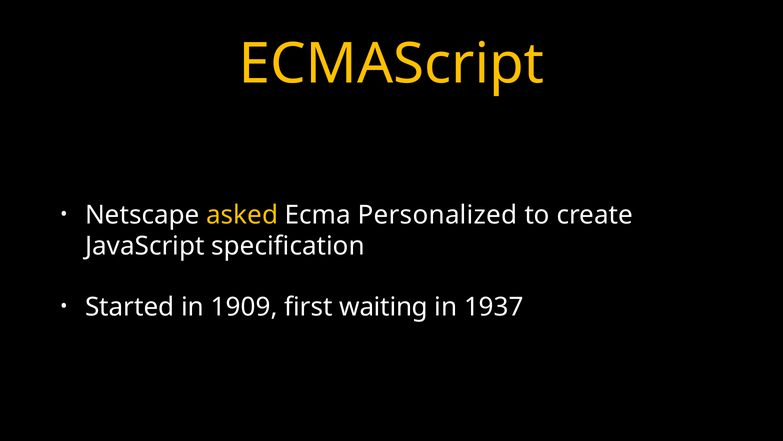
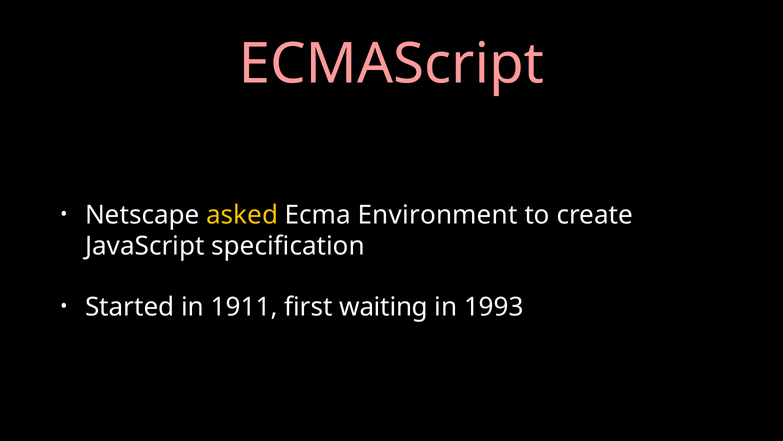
ECMAScript colour: yellow -> pink (391, 64)
Personalized: Personalized -> Environment (438, 215)
1909: 1909 -> 1911 (244, 307)
1937: 1937 -> 1993 (494, 307)
